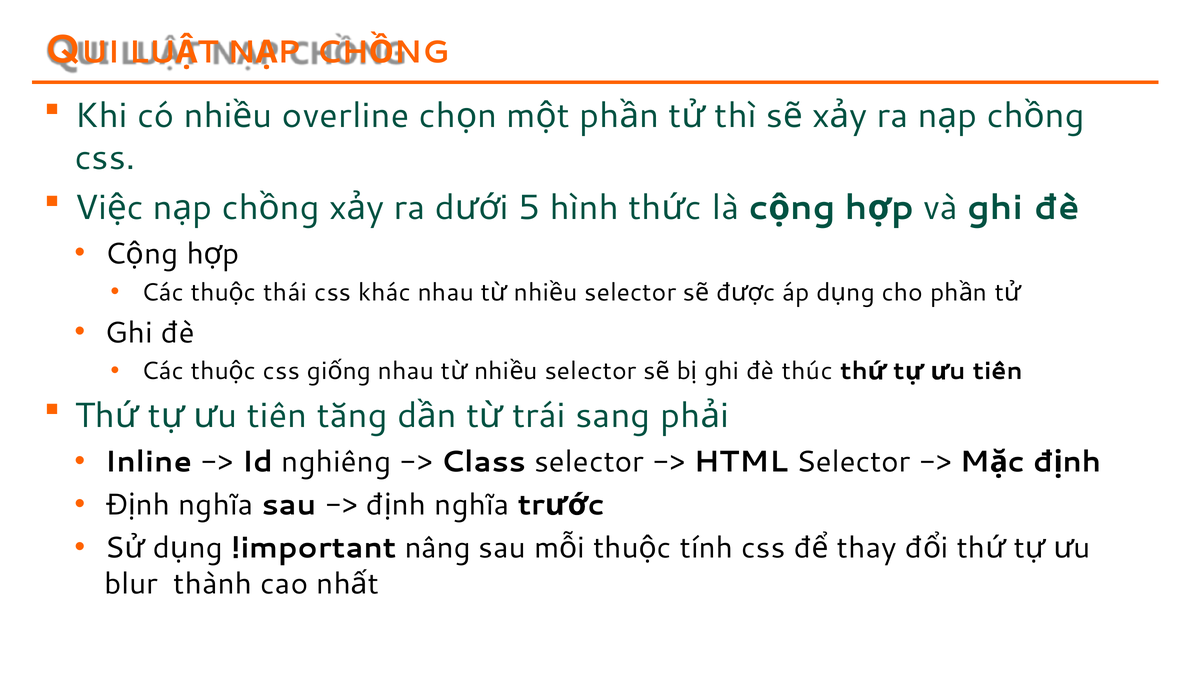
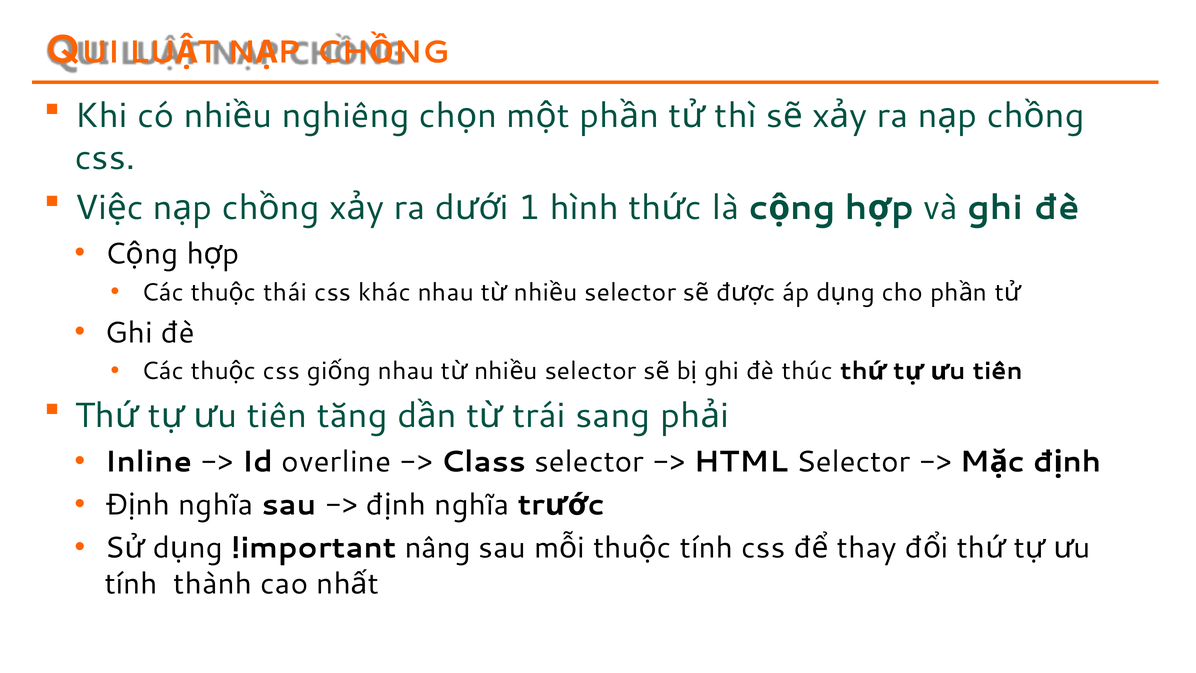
overline: overline -> nghiêng (346, 116)
5: 5 -> 1 (529, 208)
nghiêng: nghiêng -> overline (336, 462)
blur: blur -> tính (131, 584)
